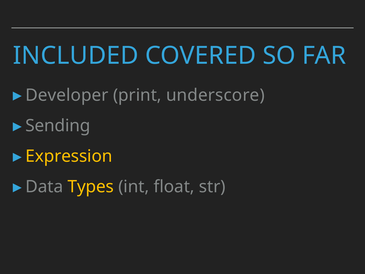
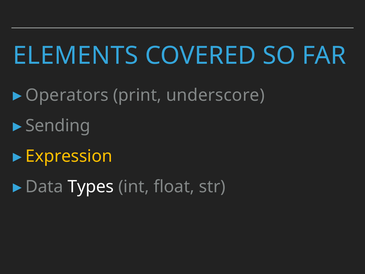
INCLUDED: INCLUDED -> ELEMENTS (76, 55)
Developer: Developer -> Operators (67, 95)
Types colour: yellow -> white (91, 187)
